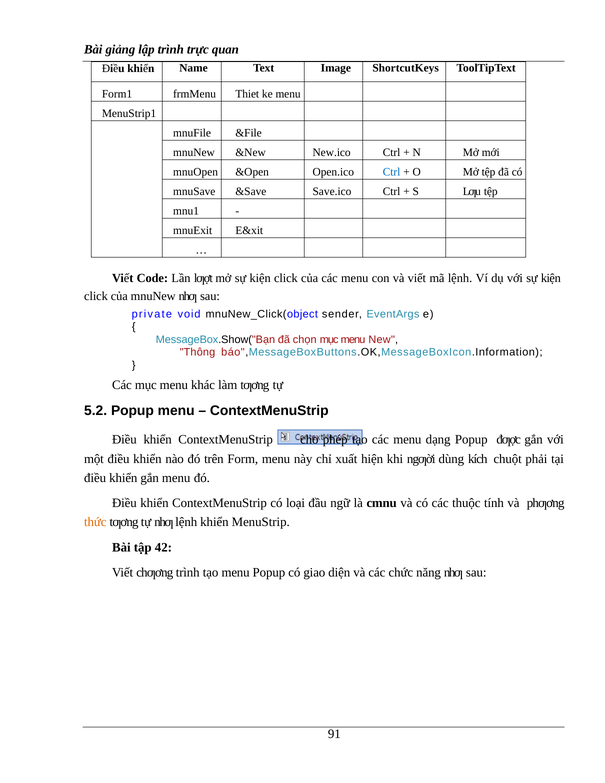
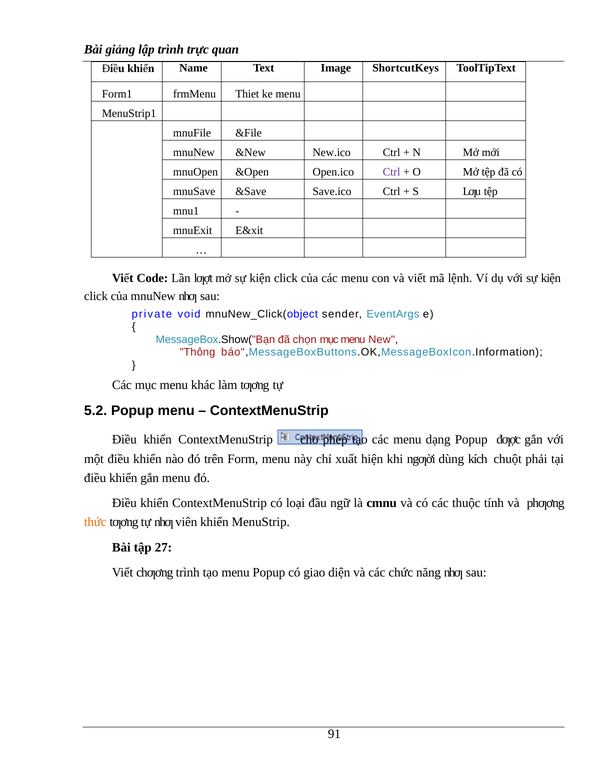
Ctrl colour: blue -> purple (392, 172)
nhƣ lệnh: lệnh -> viên (186, 522)
42: 42 -> 27 (163, 548)
